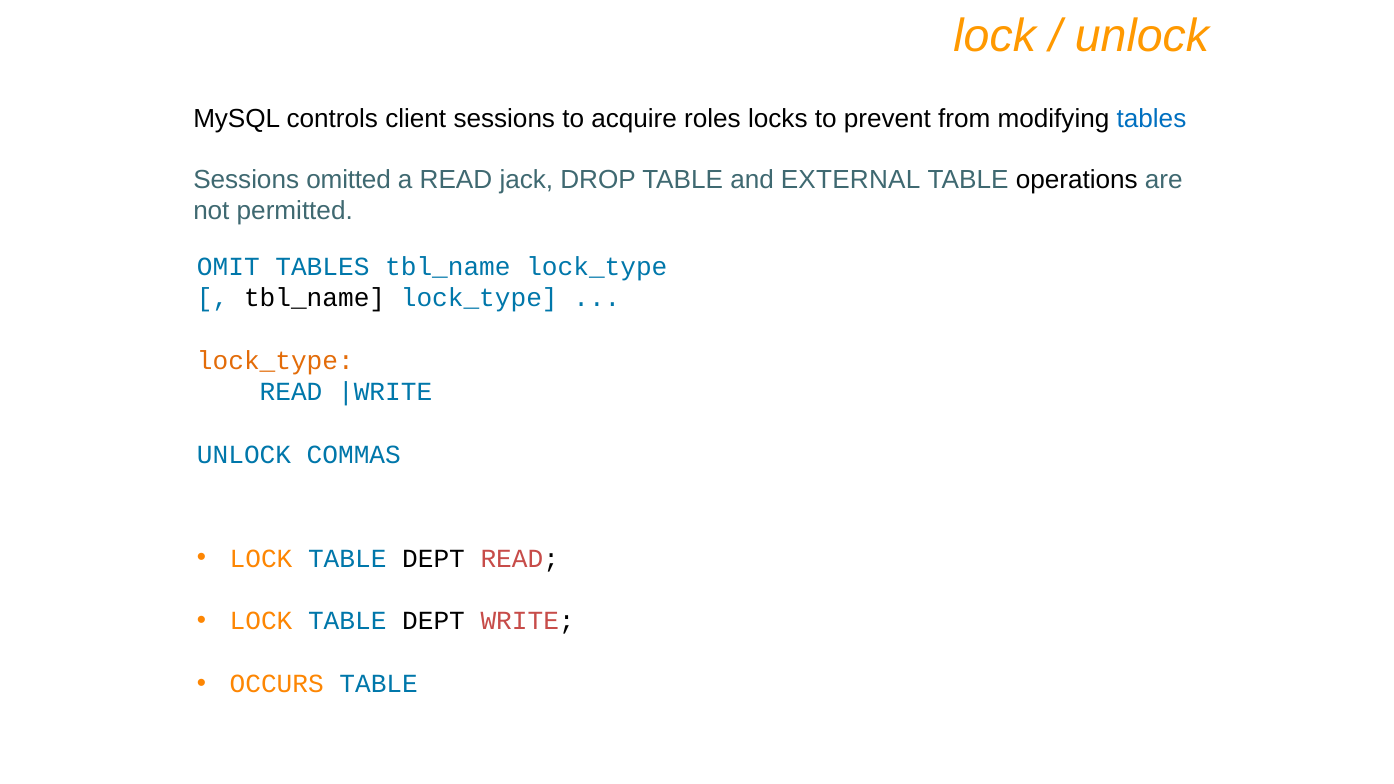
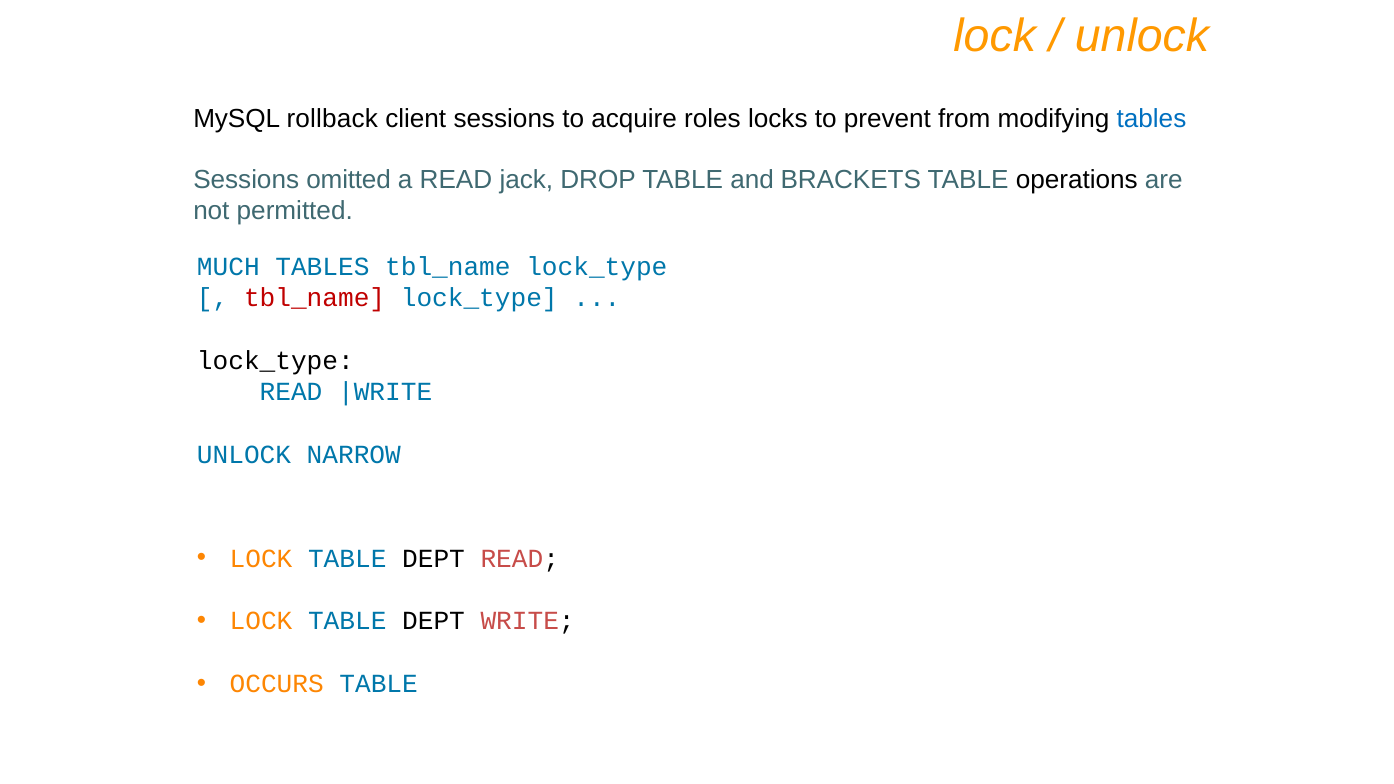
controls: controls -> rollback (332, 118)
EXTERNAL: EXTERNAL -> BRACKETS (851, 179)
OMIT: OMIT -> MUCH (228, 267)
tbl_name colour: black -> red (315, 298)
lock_type colour: orange -> black (275, 361)
COMMAS: COMMAS -> NARROW (354, 455)
